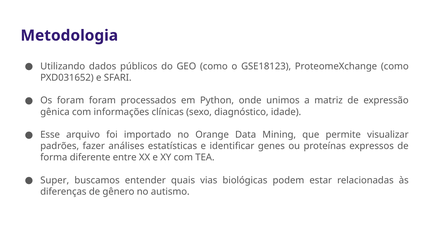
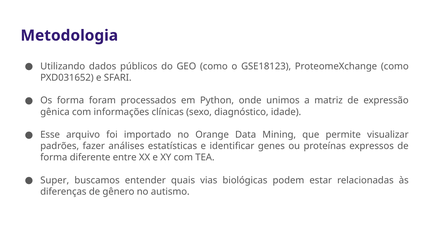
Os foram: foram -> forma (71, 100)
